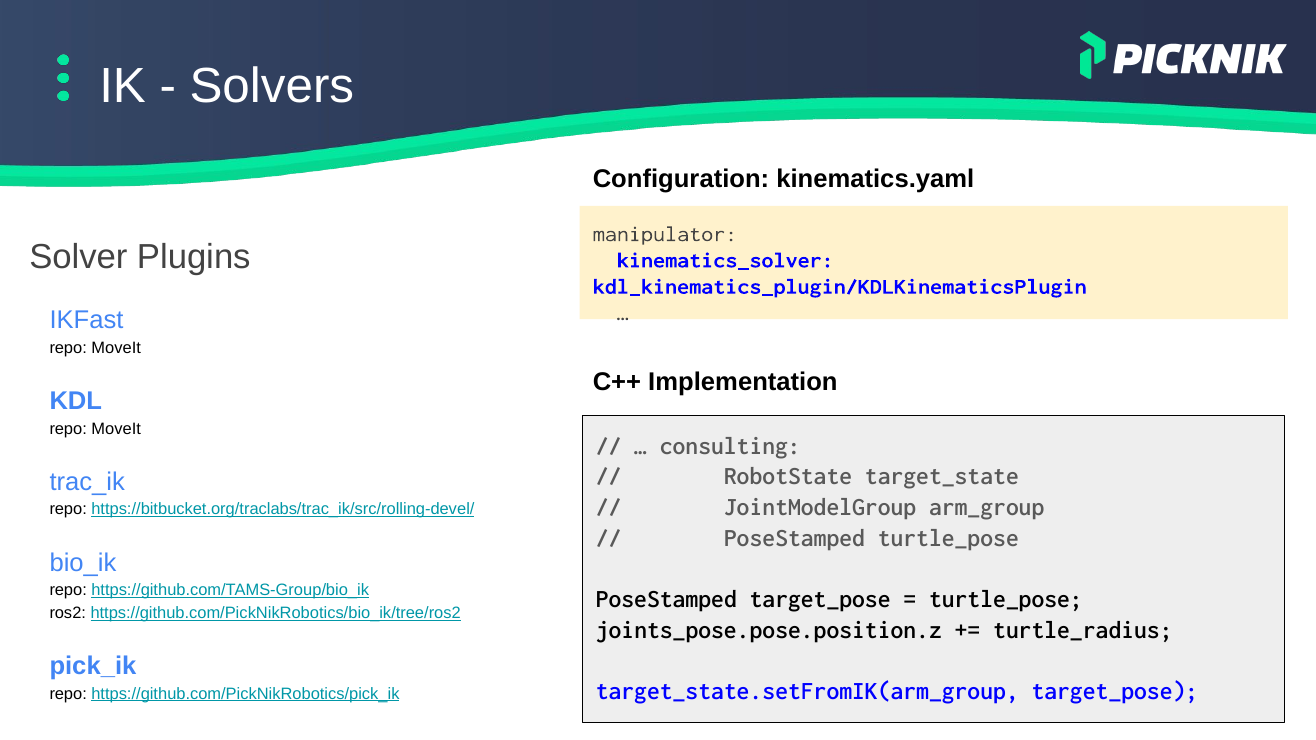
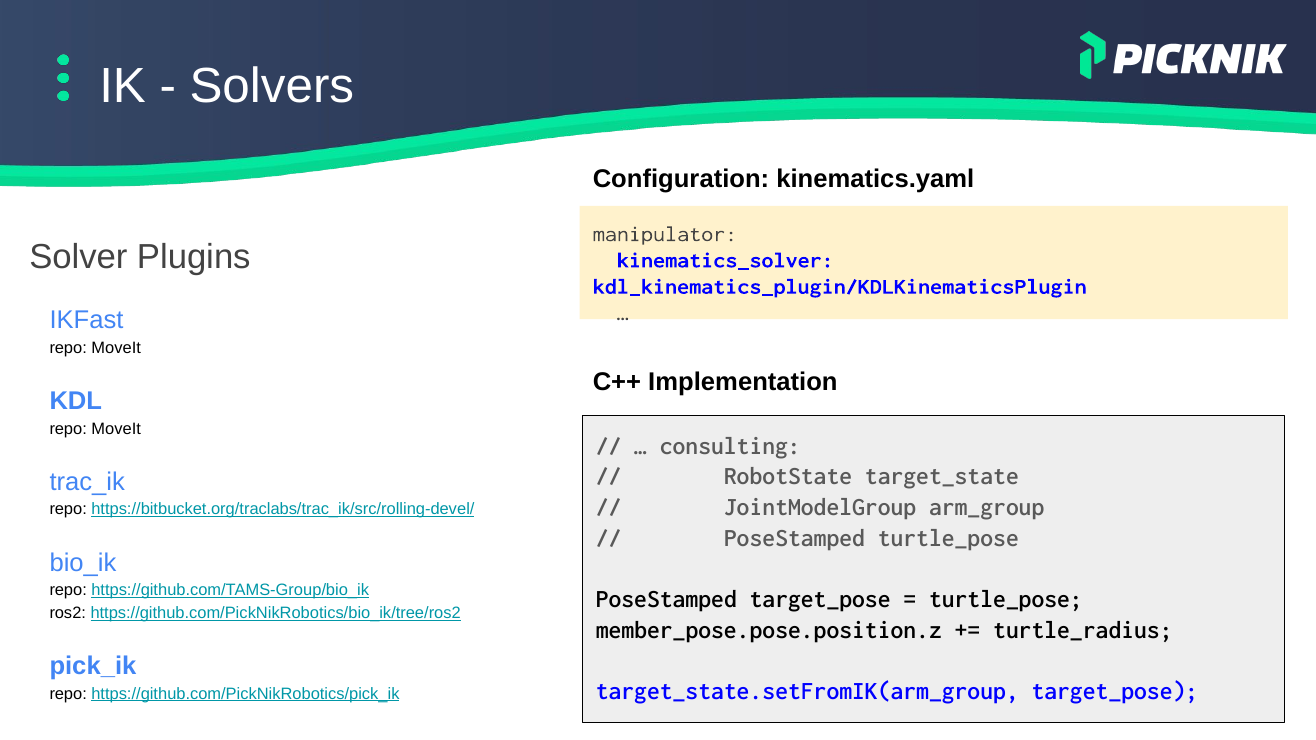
joints_pose.pose.position.z: joints_pose.pose.position.z -> member_pose.pose.position.z (769, 630)
